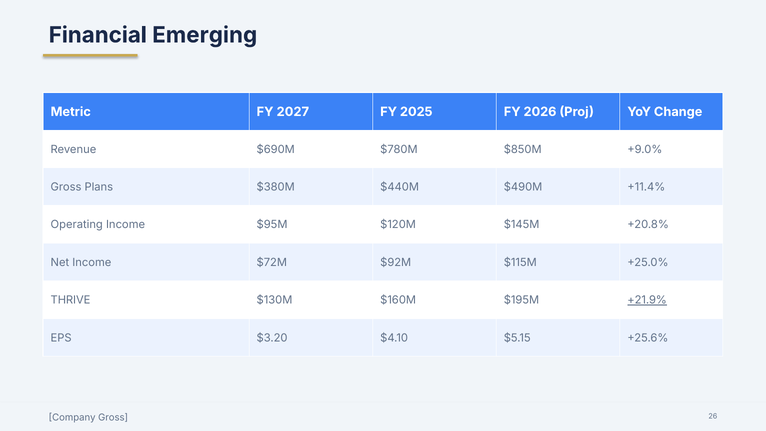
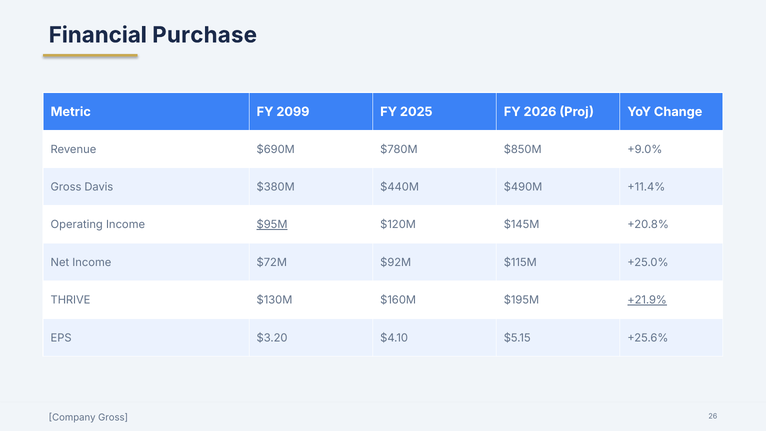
Emerging: Emerging -> Purchase (205, 35)
2027: 2027 -> 2099 (293, 112)
Plans: Plans -> Davis (99, 187)
$95M underline: none -> present (272, 225)
